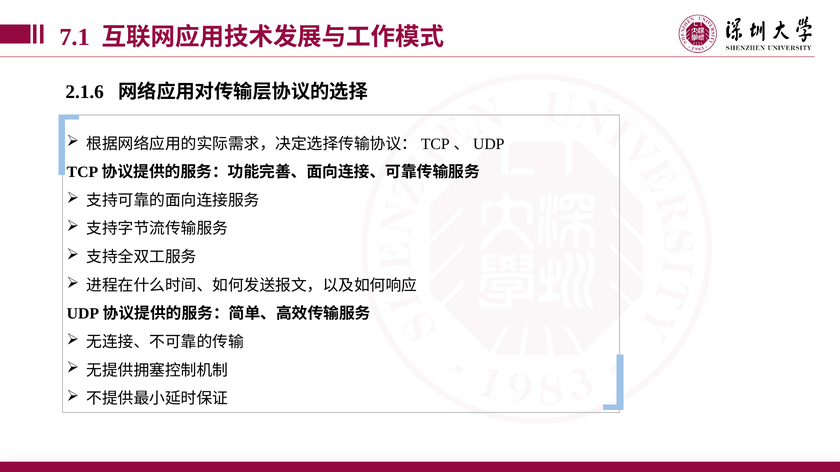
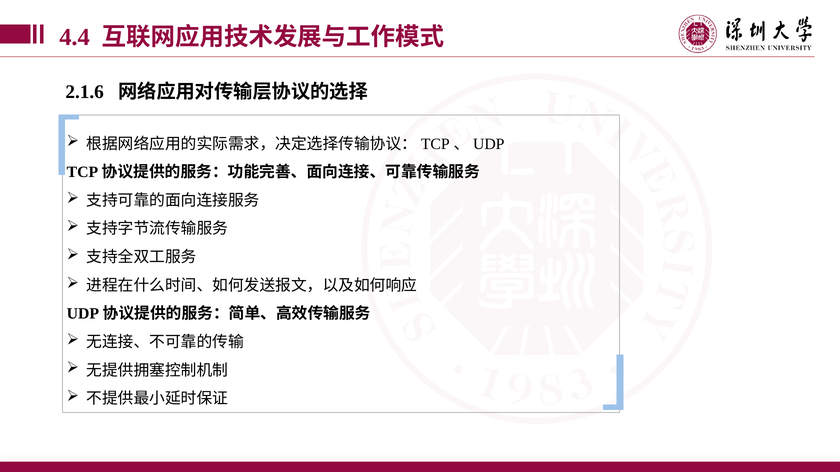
7.1: 7.1 -> 4.4 (75, 37)
